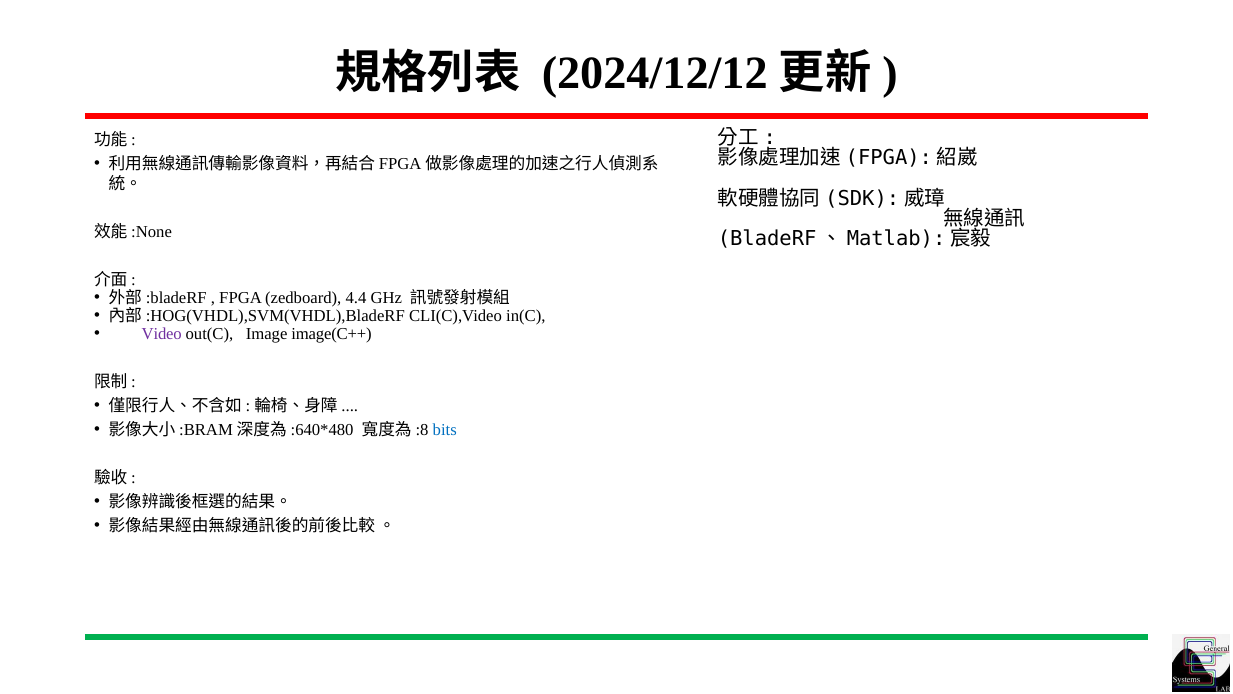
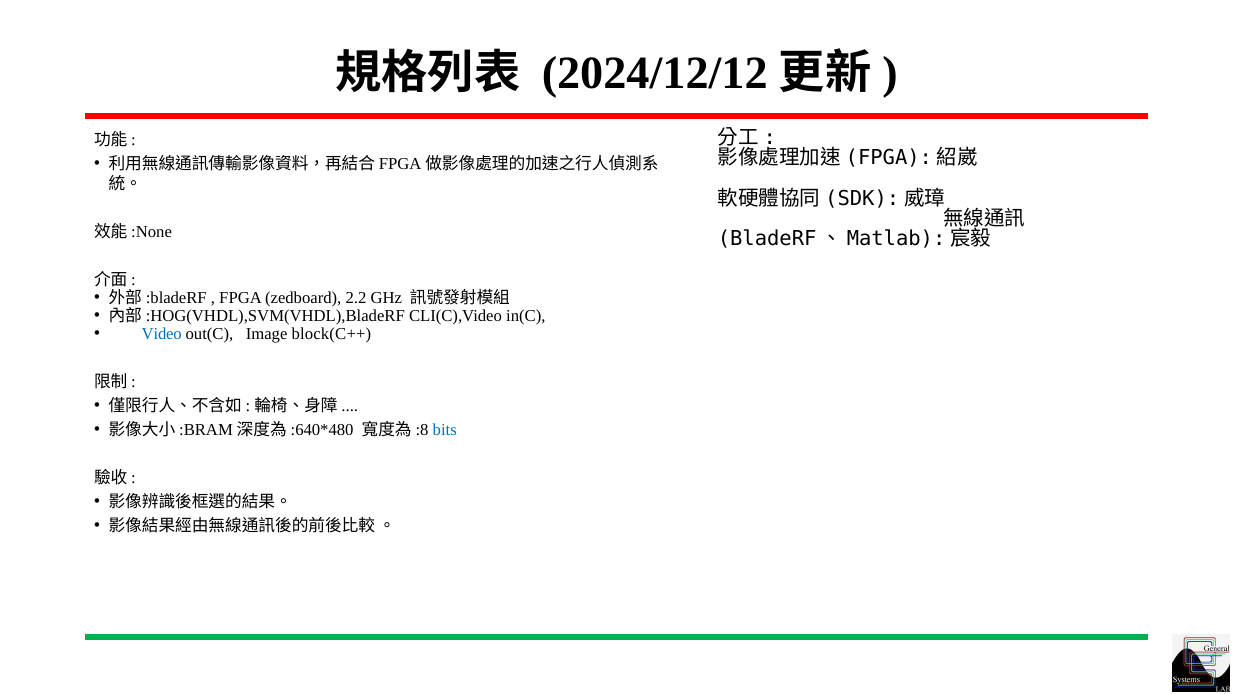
4.4: 4.4 -> 2.2 (356, 298)
Video colour: purple -> blue (162, 334)
image(C++: image(C++ -> block(C++ (331, 334)
